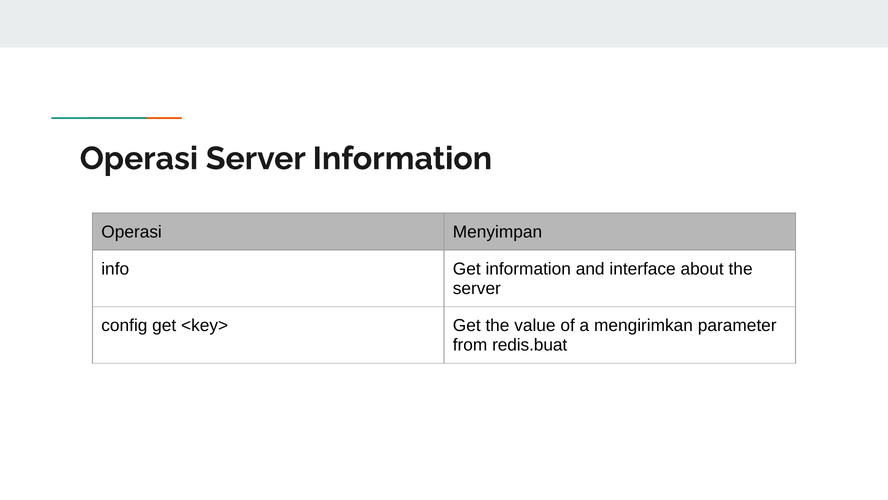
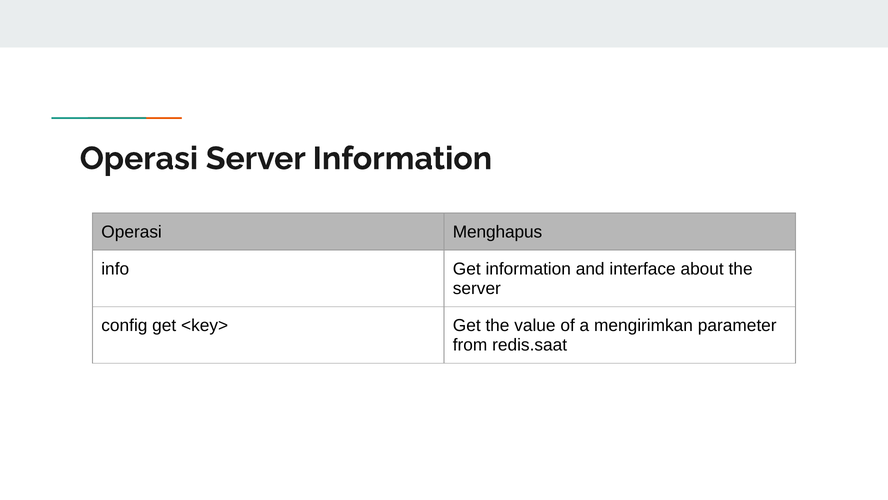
Menyimpan: Menyimpan -> Menghapus (498, 232)
redis.buat: redis.buat -> redis.saat (530, 345)
